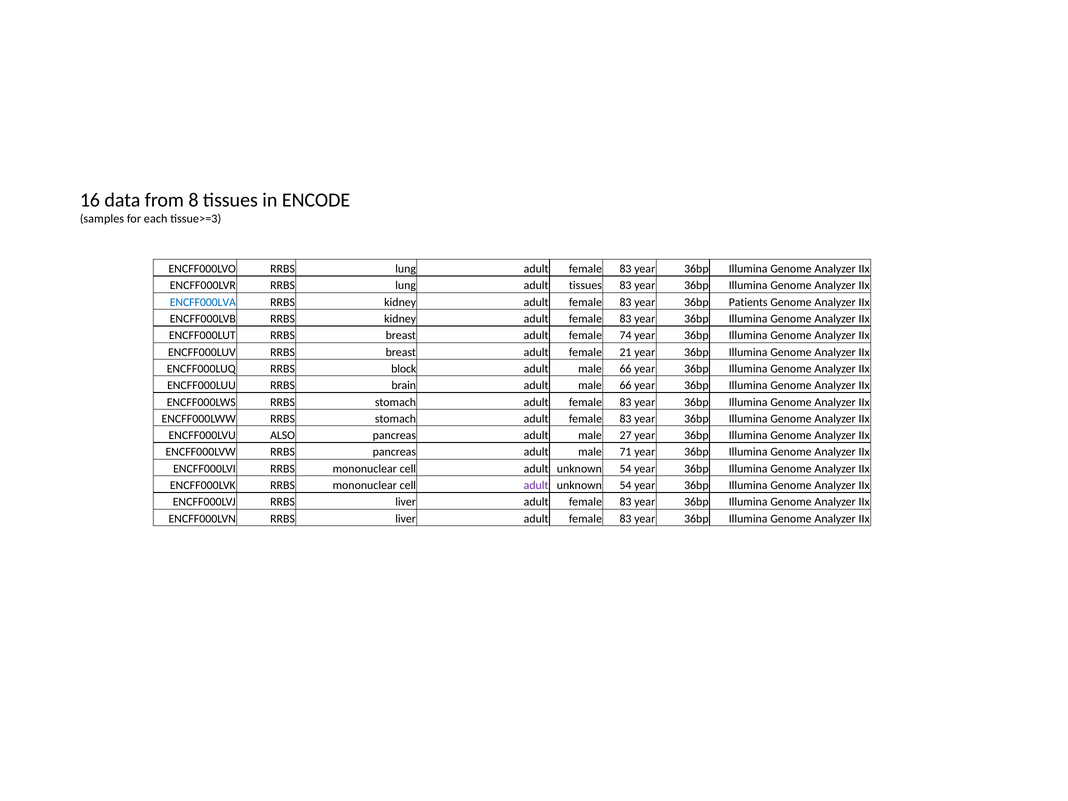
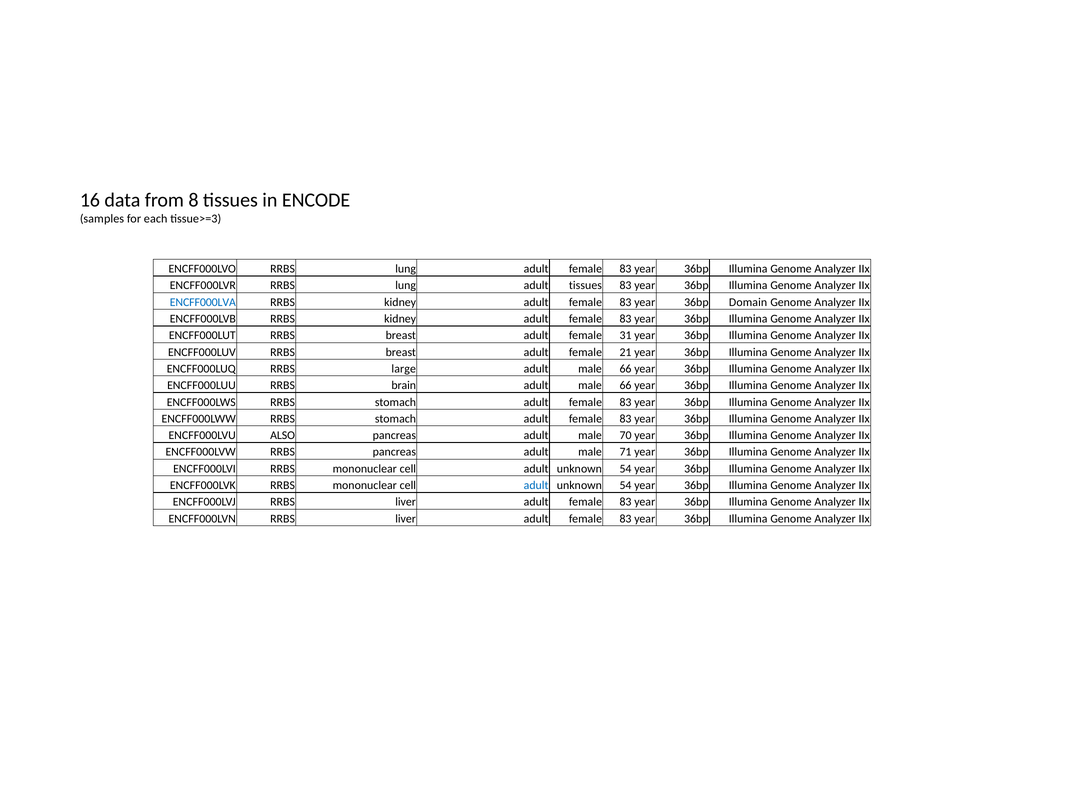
Patients: Patients -> Domain (748, 302)
74: 74 -> 31 (626, 335)
block: block -> large (404, 369)
27: 27 -> 70 (626, 435)
adult colour: purple -> blue (536, 485)
